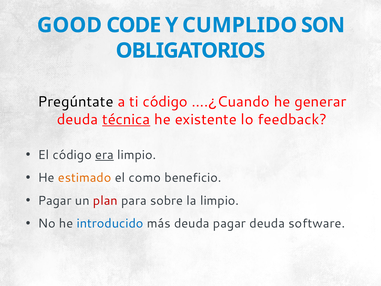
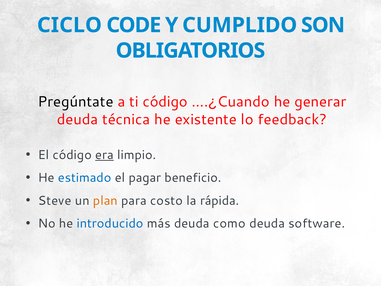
GOOD: GOOD -> CICLO (69, 25)
técnica underline: present -> none (126, 119)
estimado colour: orange -> blue (85, 178)
como: como -> pagar (145, 178)
Pagar: Pagar -> Steve (55, 200)
plan colour: red -> orange (105, 200)
sobre: sobre -> costo (167, 200)
la limpio: limpio -> rápida (220, 200)
deuda pagar: pagar -> como (229, 223)
